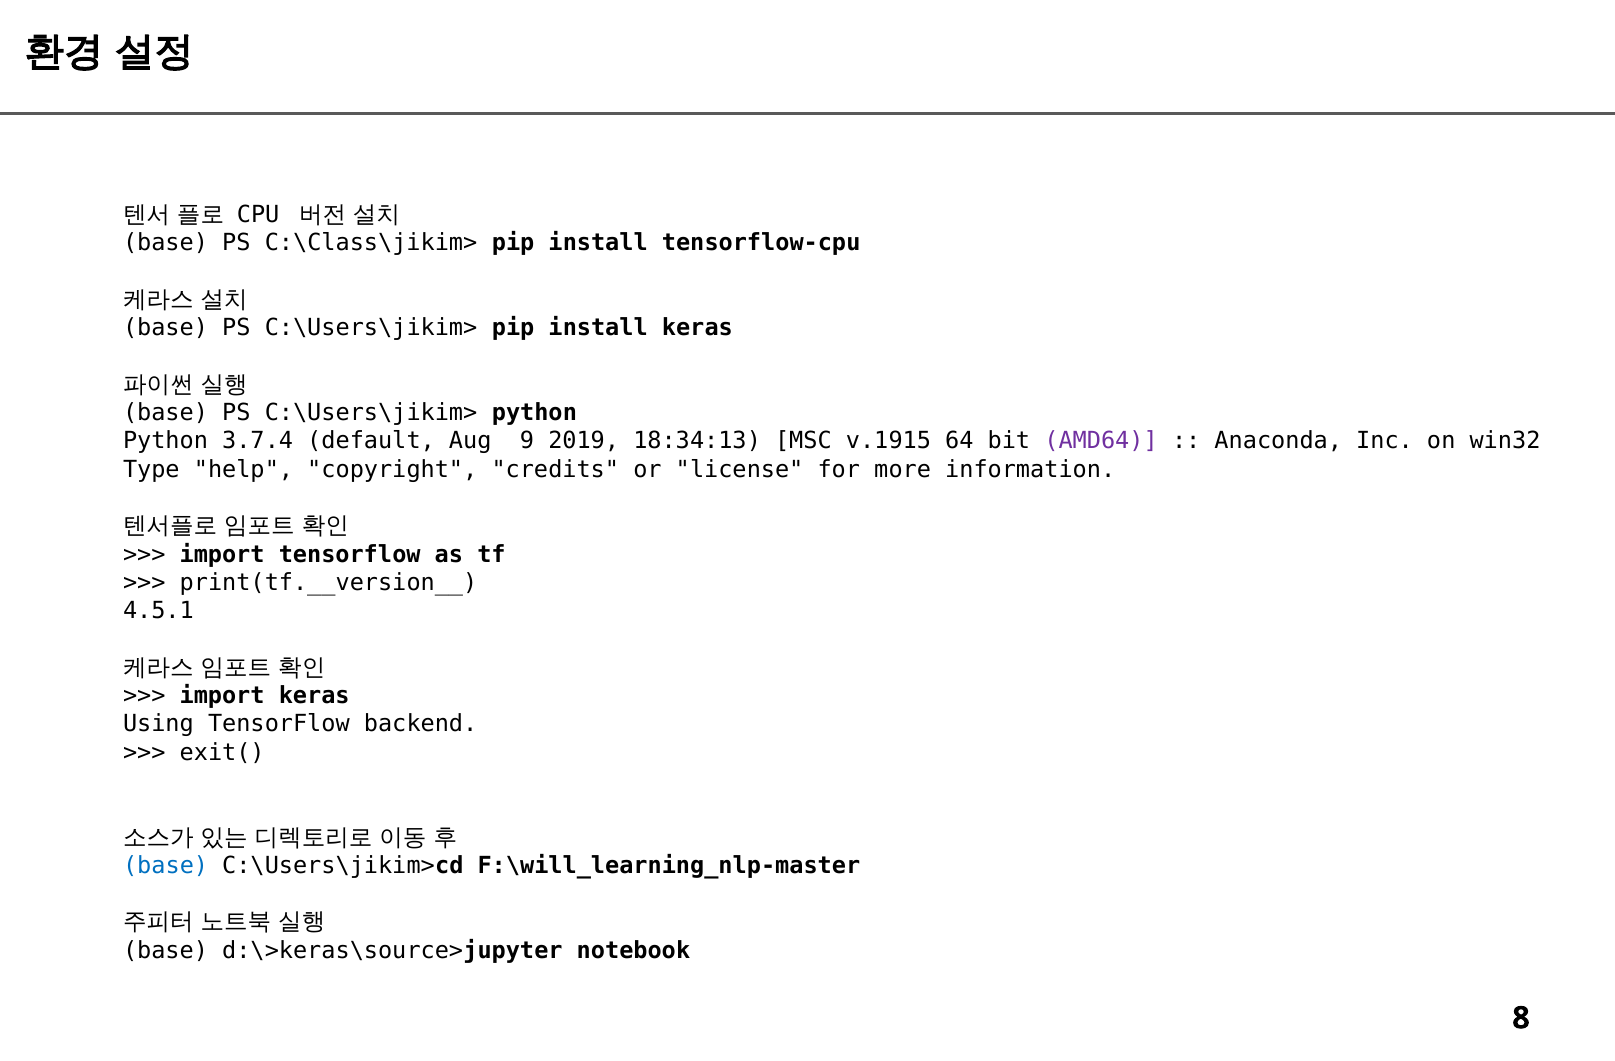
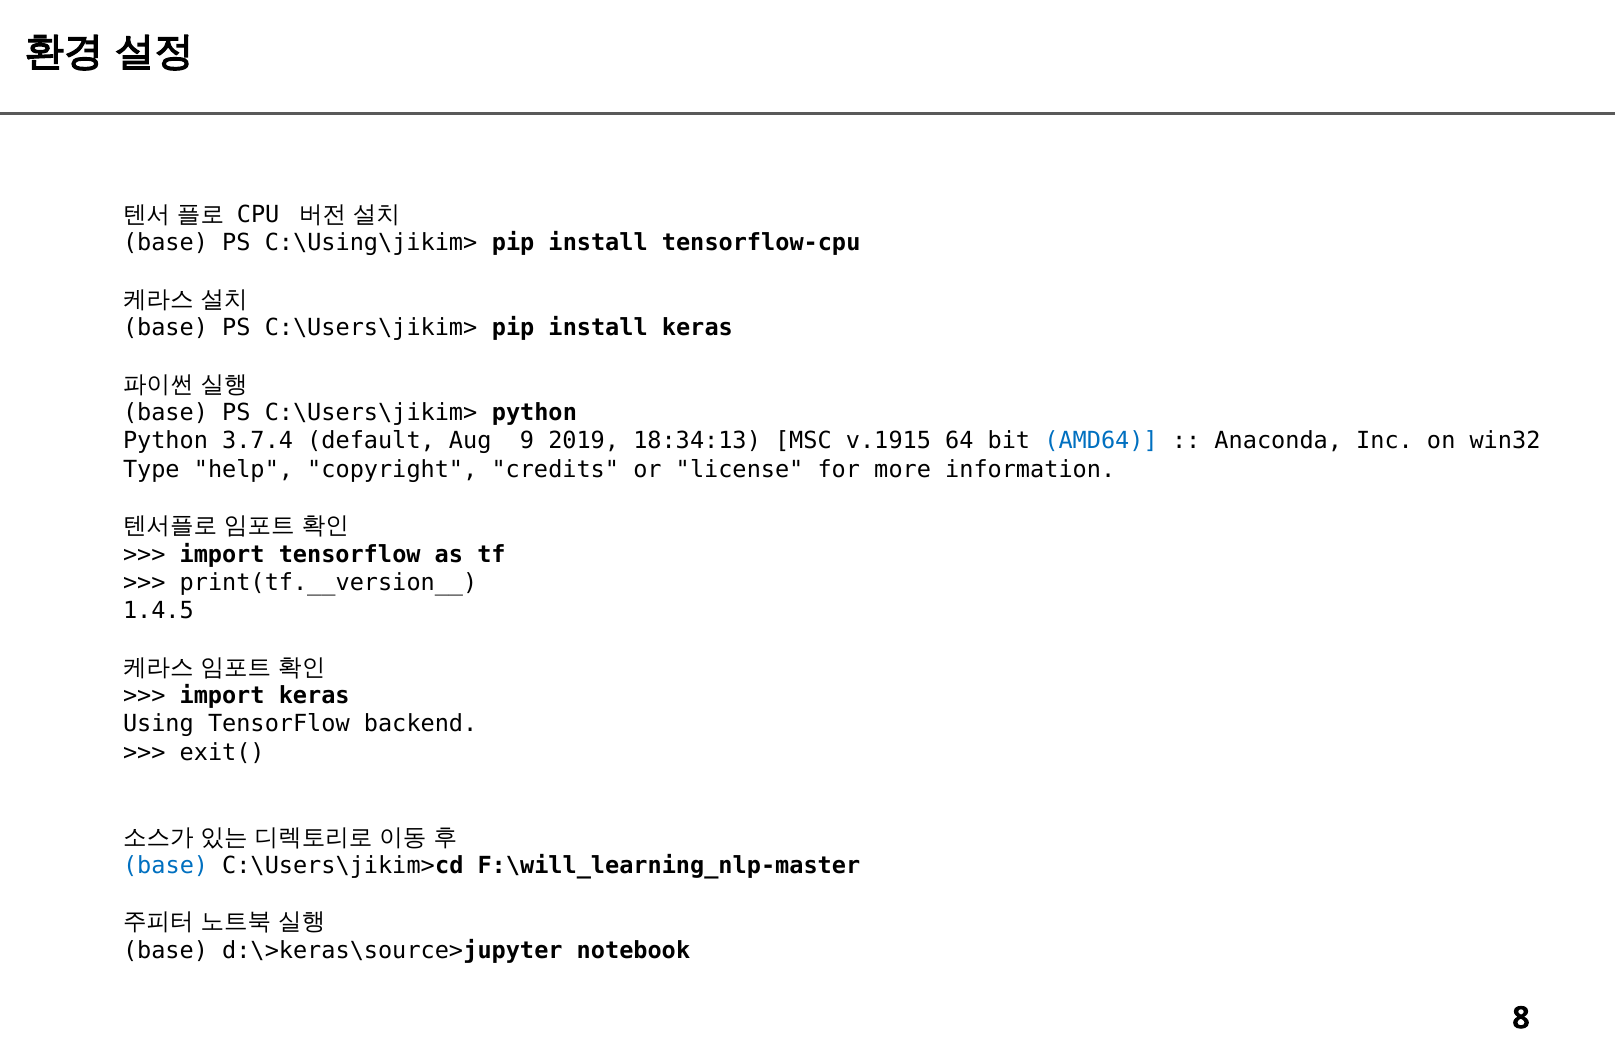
C:\Class\jikim>: C:\Class\jikim> -> C:\Using\jikim> (371, 243)
AMD64 colour: purple -> blue (1101, 441)
4.5.1: 4.5.1 -> 1.4.5 (158, 611)
